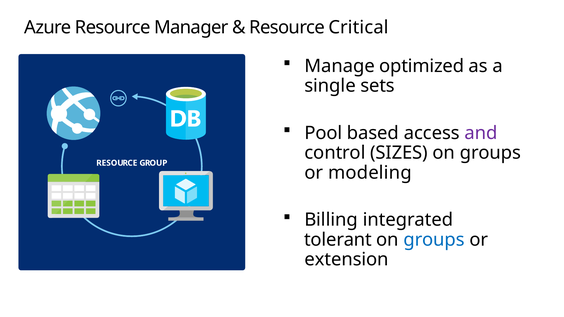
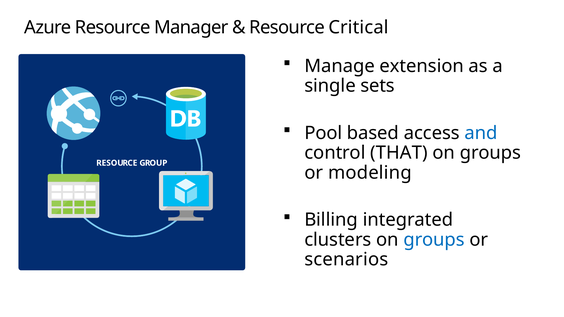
optimized: optimized -> extension (422, 66)
and colour: purple -> blue (481, 133)
SIZES: SIZES -> THAT (399, 153)
tolerant: tolerant -> clusters (338, 240)
extension: extension -> scenarios (346, 260)
